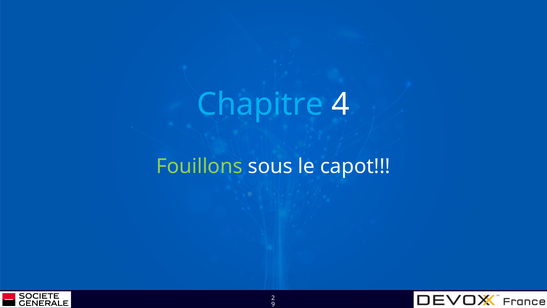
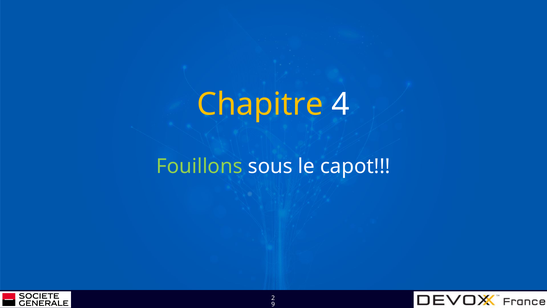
Chapitre colour: light blue -> yellow (260, 104)
